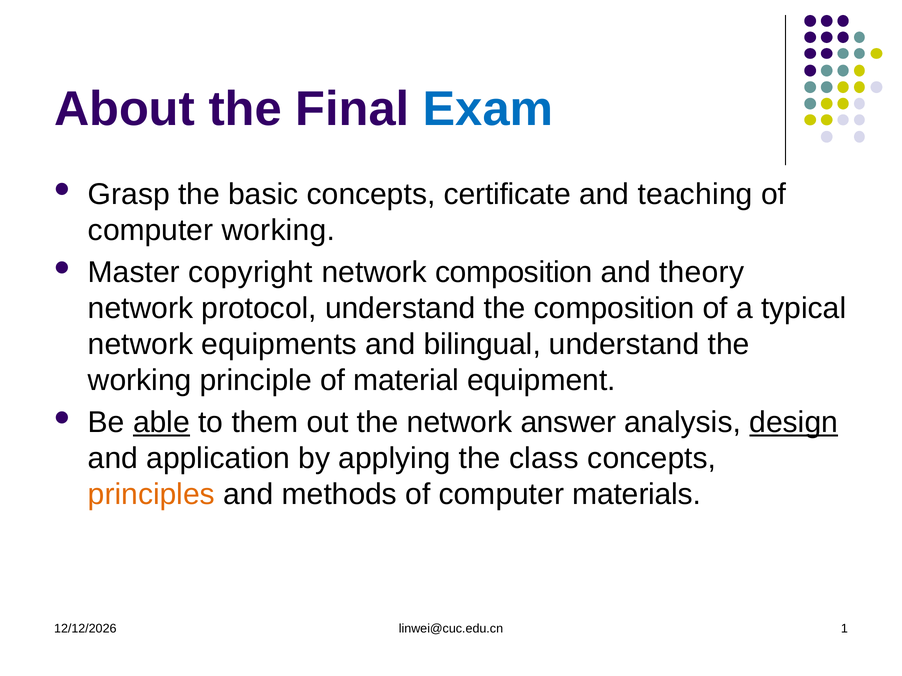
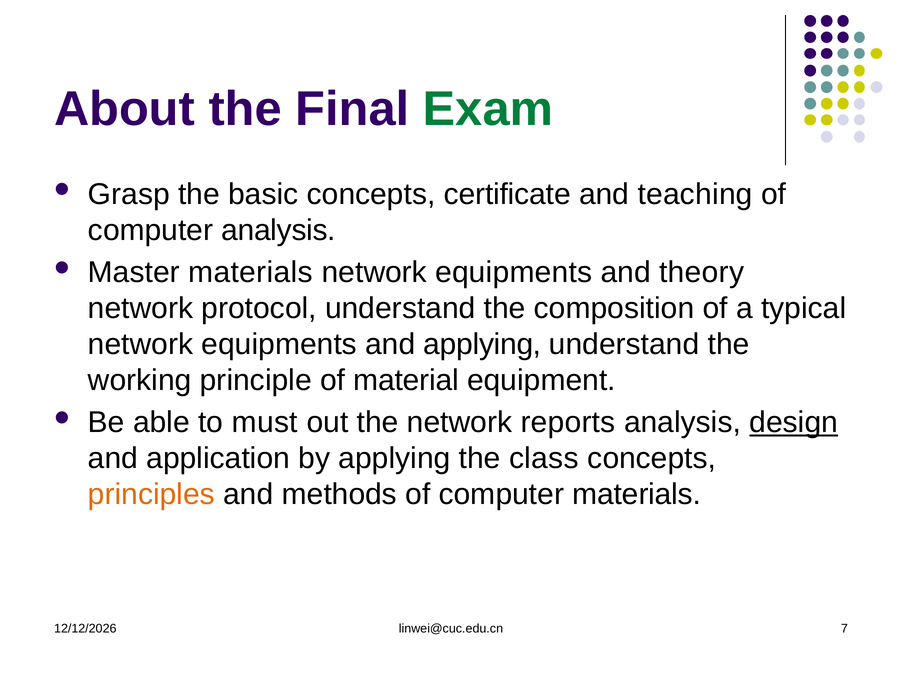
Exam colour: blue -> green (488, 109)
computer working: working -> analysis (278, 230)
Master copyright: copyright -> materials (251, 272)
composition: composition -> equipments (514, 272)
and bilingual: bilingual -> applying (482, 345)
able underline: present -> none (161, 423)
them: them -> must (265, 423)
answer: answer -> reports (568, 423)
1: 1 -> 7 (844, 629)
